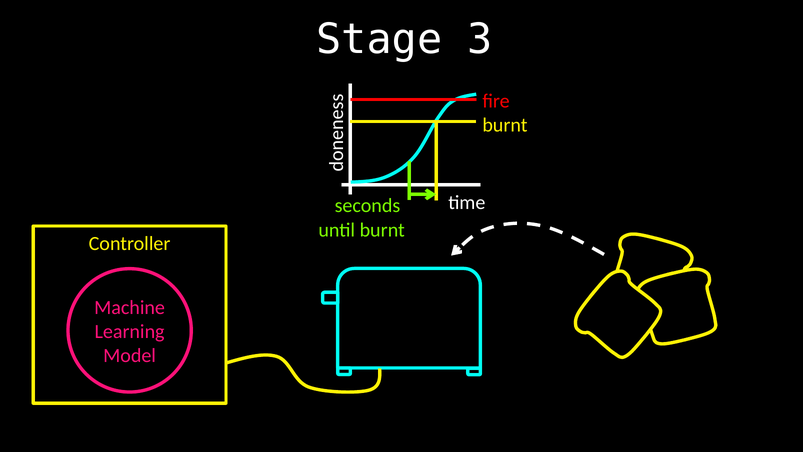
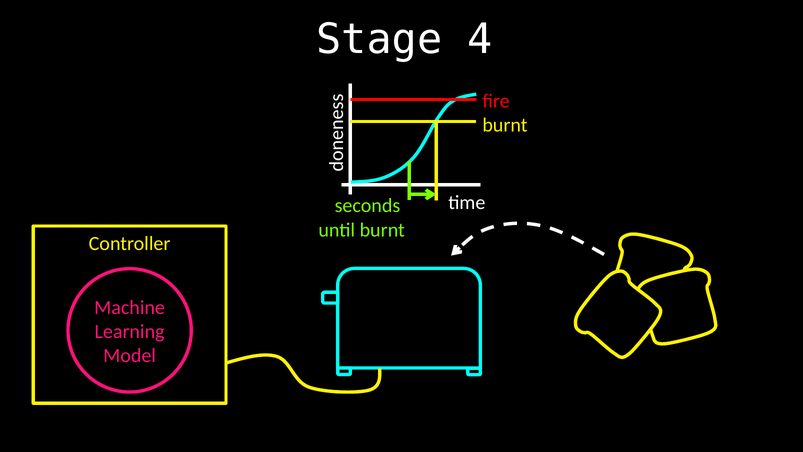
3: 3 -> 4 (480, 40)
